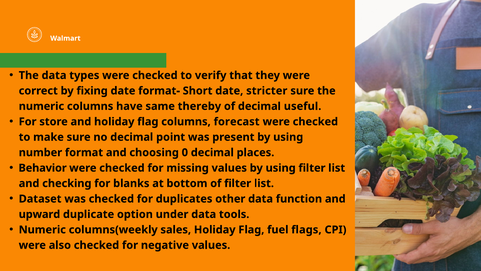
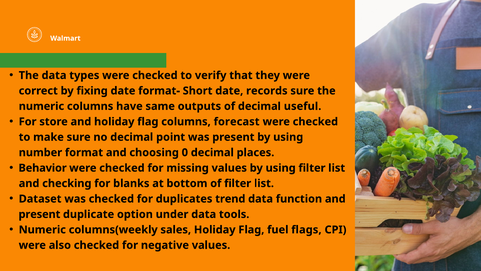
stricter: stricter -> records (267, 91)
thereby: thereby -> outputs (199, 106)
other: other -> trend (230, 199)
upward: upward -> present (39, 214)
